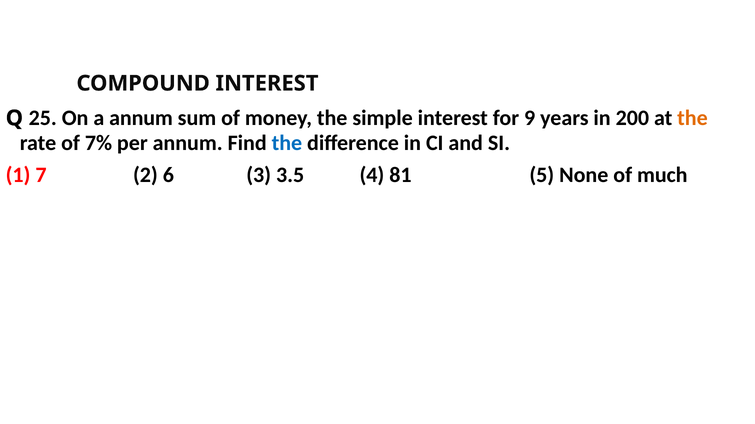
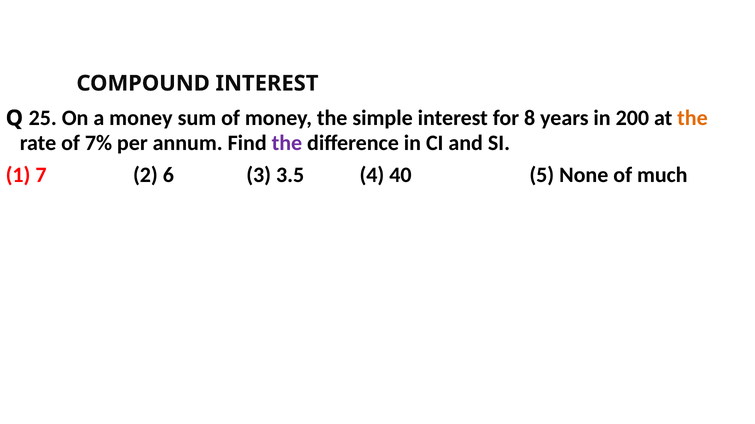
a annum: annum -> money (141, 118)
9: 9 -> 8 (530, 118)
the colour: blue -> purple (287, 143)
81: 81 -> 40 (400, 175)
